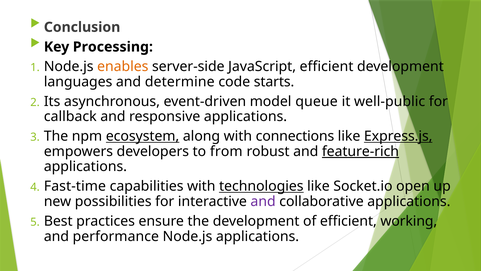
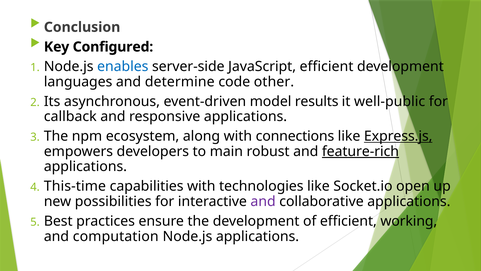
Processing: Processing -> Configured (113, 47)
enables colour: orange -> blue (123, 66)
starts: starts -> other (274, 82)
queue: queue -> results (317, 101)
ecosystem underline: present -> none (143, 136)
from: from -> main (226, 151)
Fast-time: Fast-time -> This-time (75, 186)
technologies underline: present -> none (261, 186)
performance: performance -> computation (116, 236)
